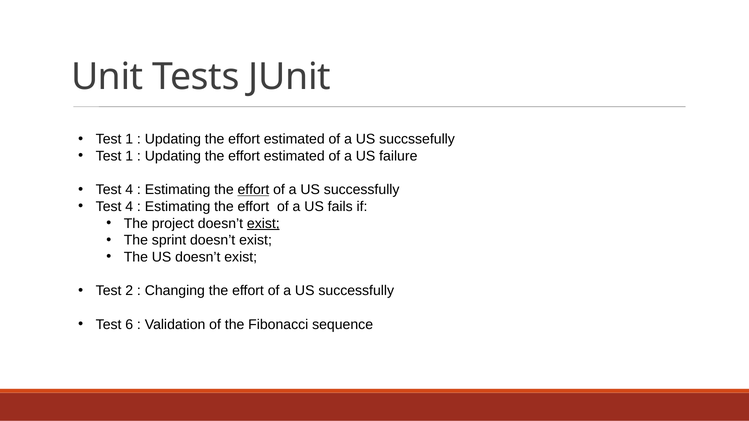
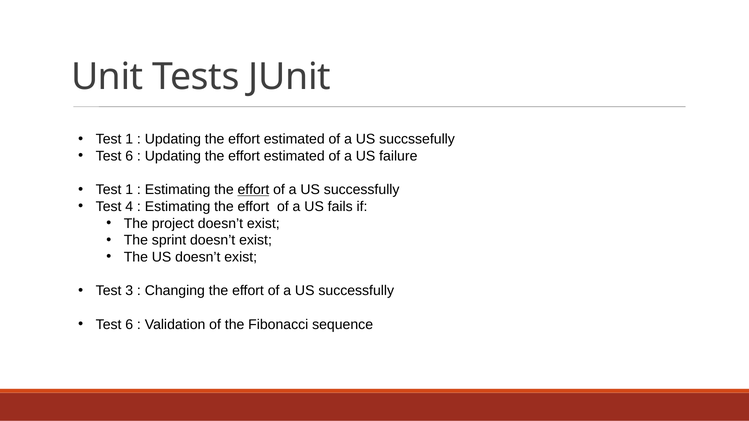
1: 1 -> 6 (129, 156)
4: 4 -> 1 (129, 190)
exist underline: present -> none (263, 224)
2: 2 -> 3 (129, 291)
